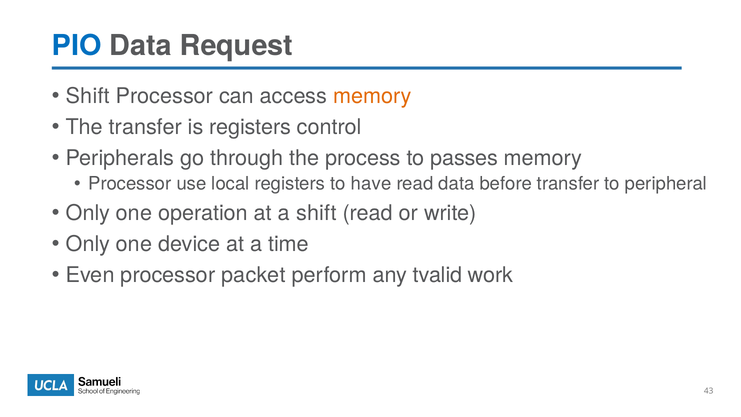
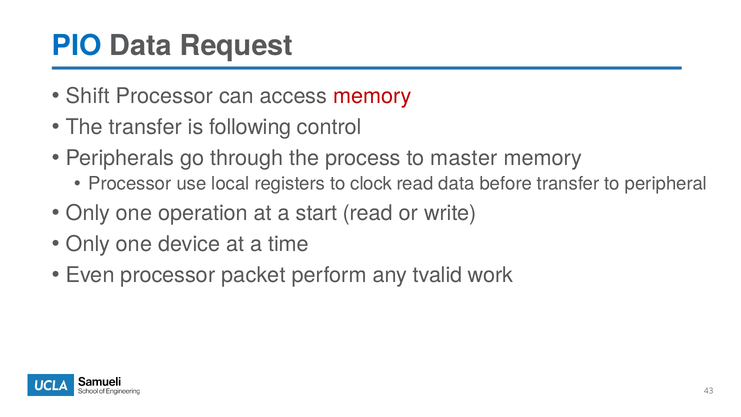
memory colour: orange -> red (372, 96)
is registers: registers -> following (250, 127)
passes: passes -> master (464, 158)
have: have -> clock (371, 184)
a shift: shift -> start (316, 213)
